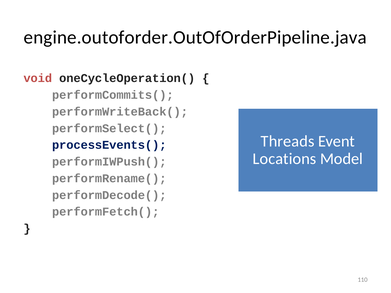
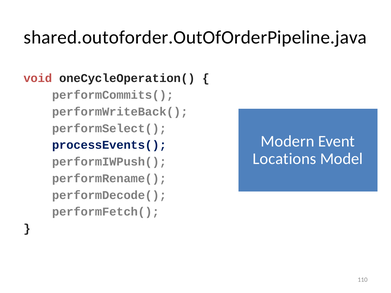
engine.outoforder.OutOfOrderPipeline.java: engine.outoforder.OutOfOrderPipeline.java -> shared.outoforder.OutOfOrderPipeline.java (195, 38)
Threads: Threads -> Modern (288, 141)
